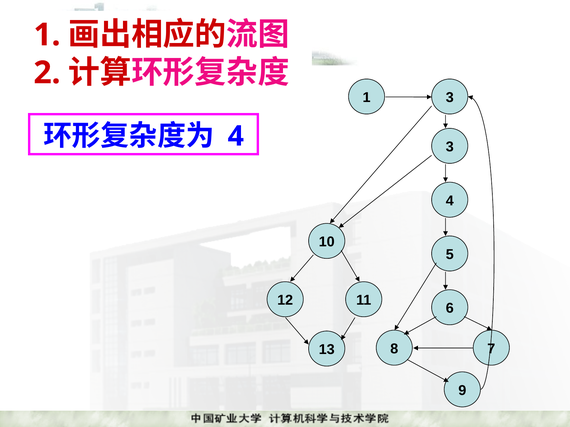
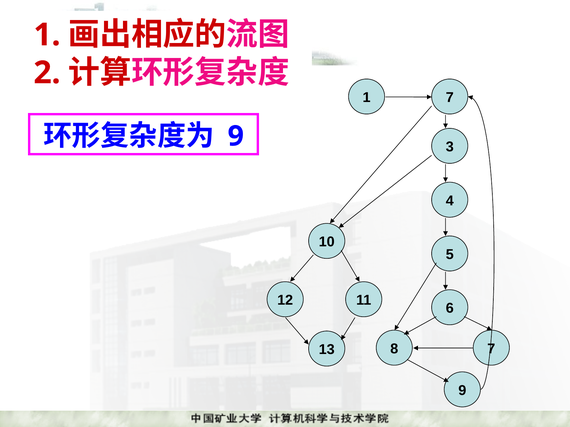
1 3: 3 -> 7 (450, 98)
4: 4 -> 9 (236, 136)
